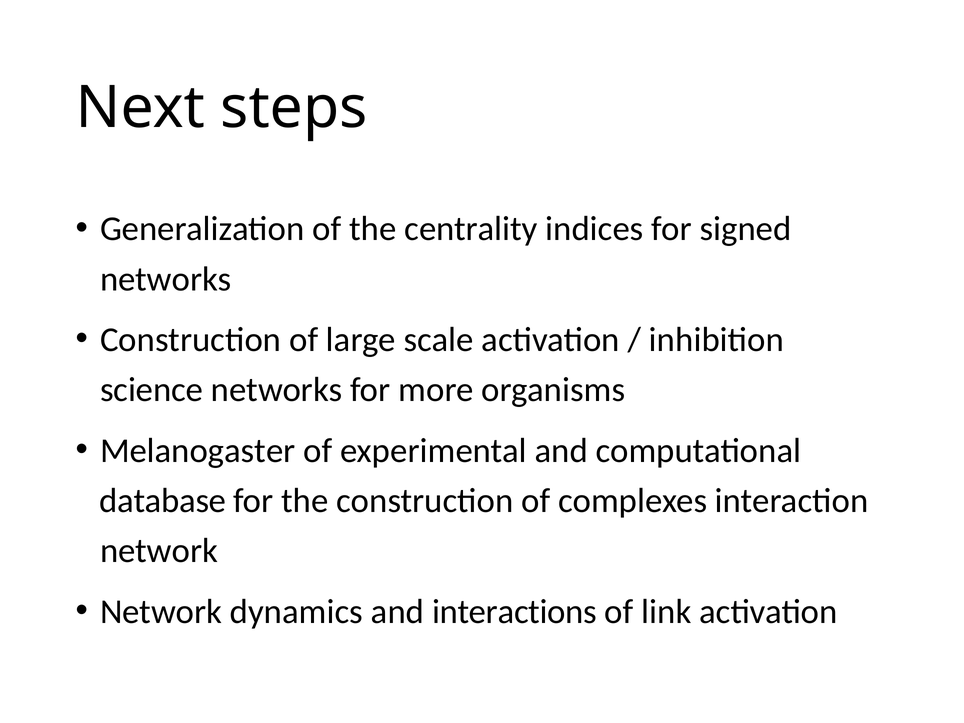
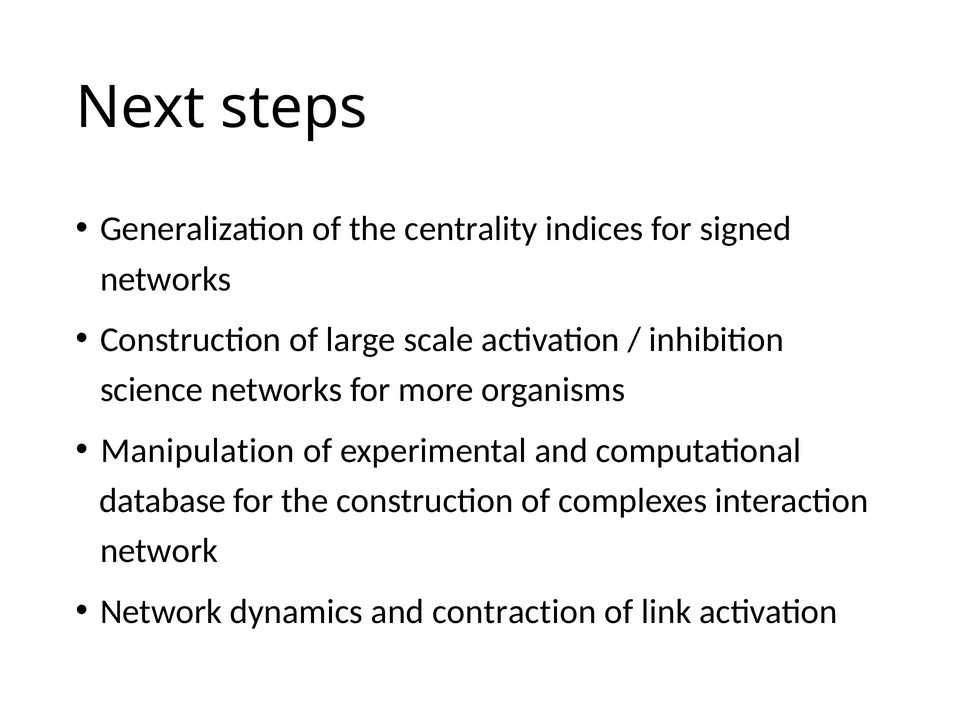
Melanogaster: Melanogaster -> Manipulation (197, 451)
interactions: interactions -> contraction (514, 612)
